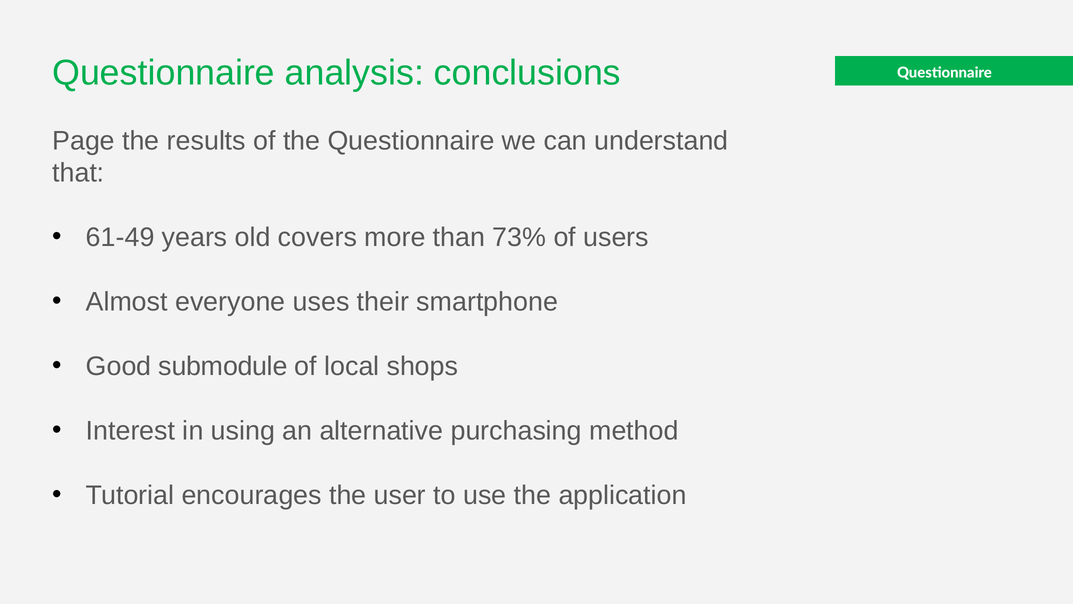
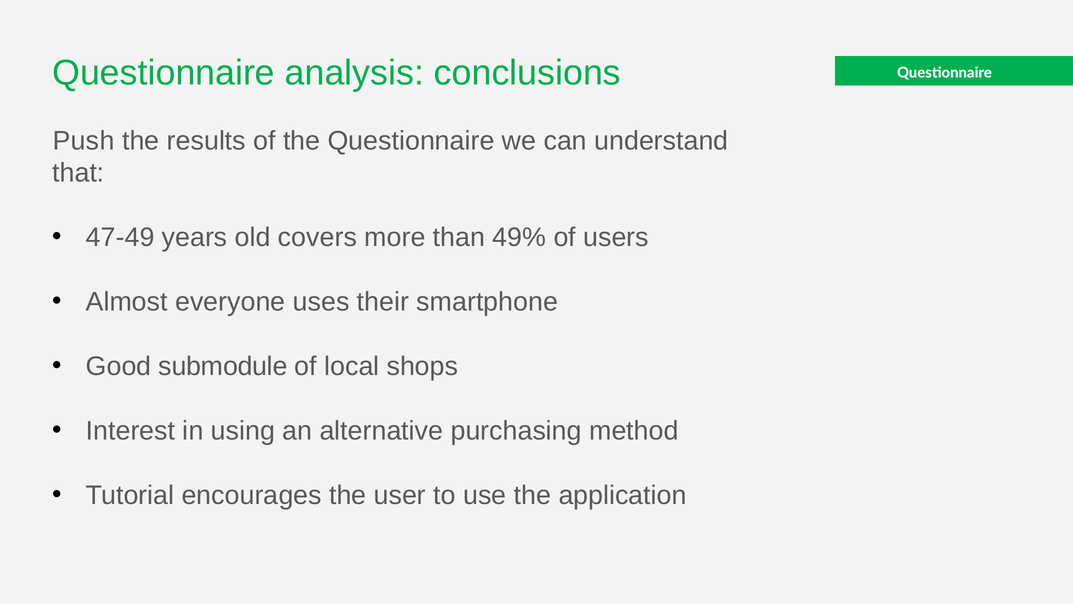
Page: Page -> Push (83, 141)
61-49: 61-49 -> 47-49 (120, 237)
73%: 73% -> 49% (519, 237)
